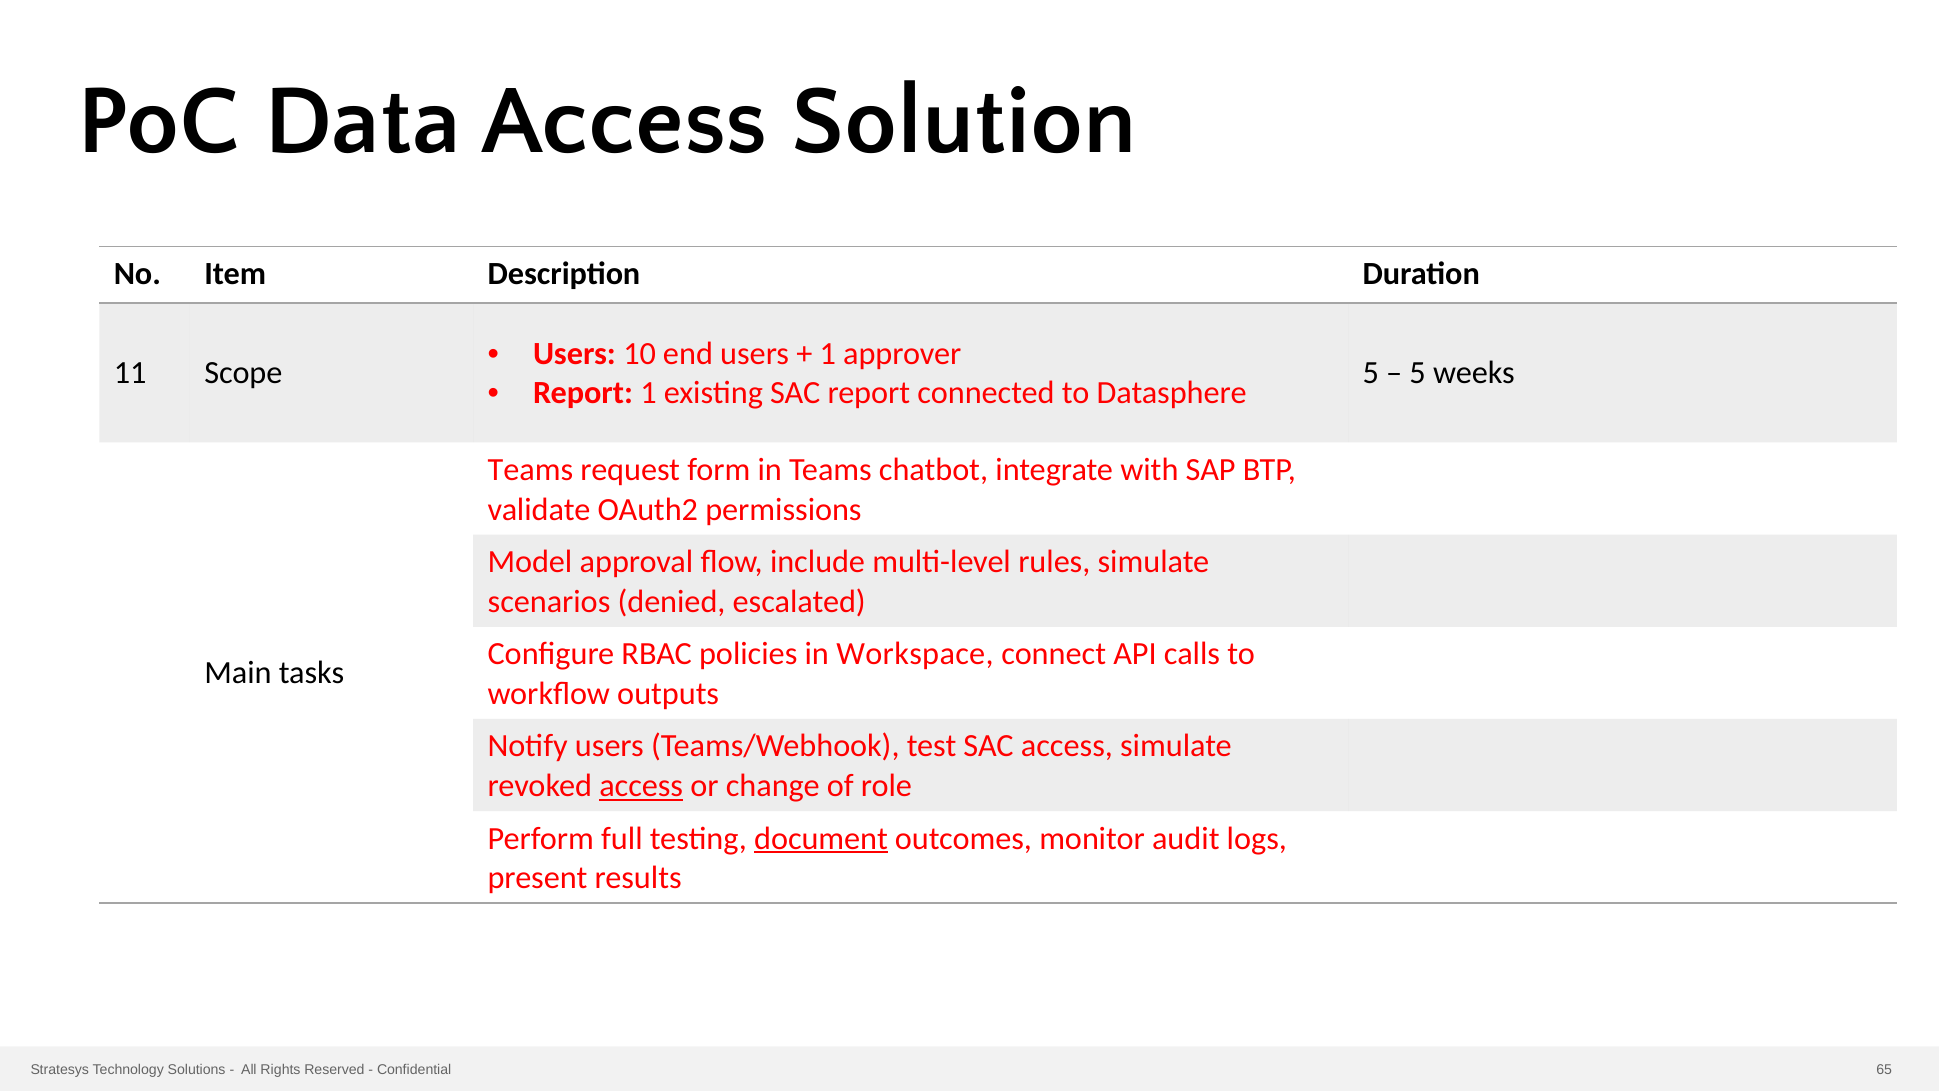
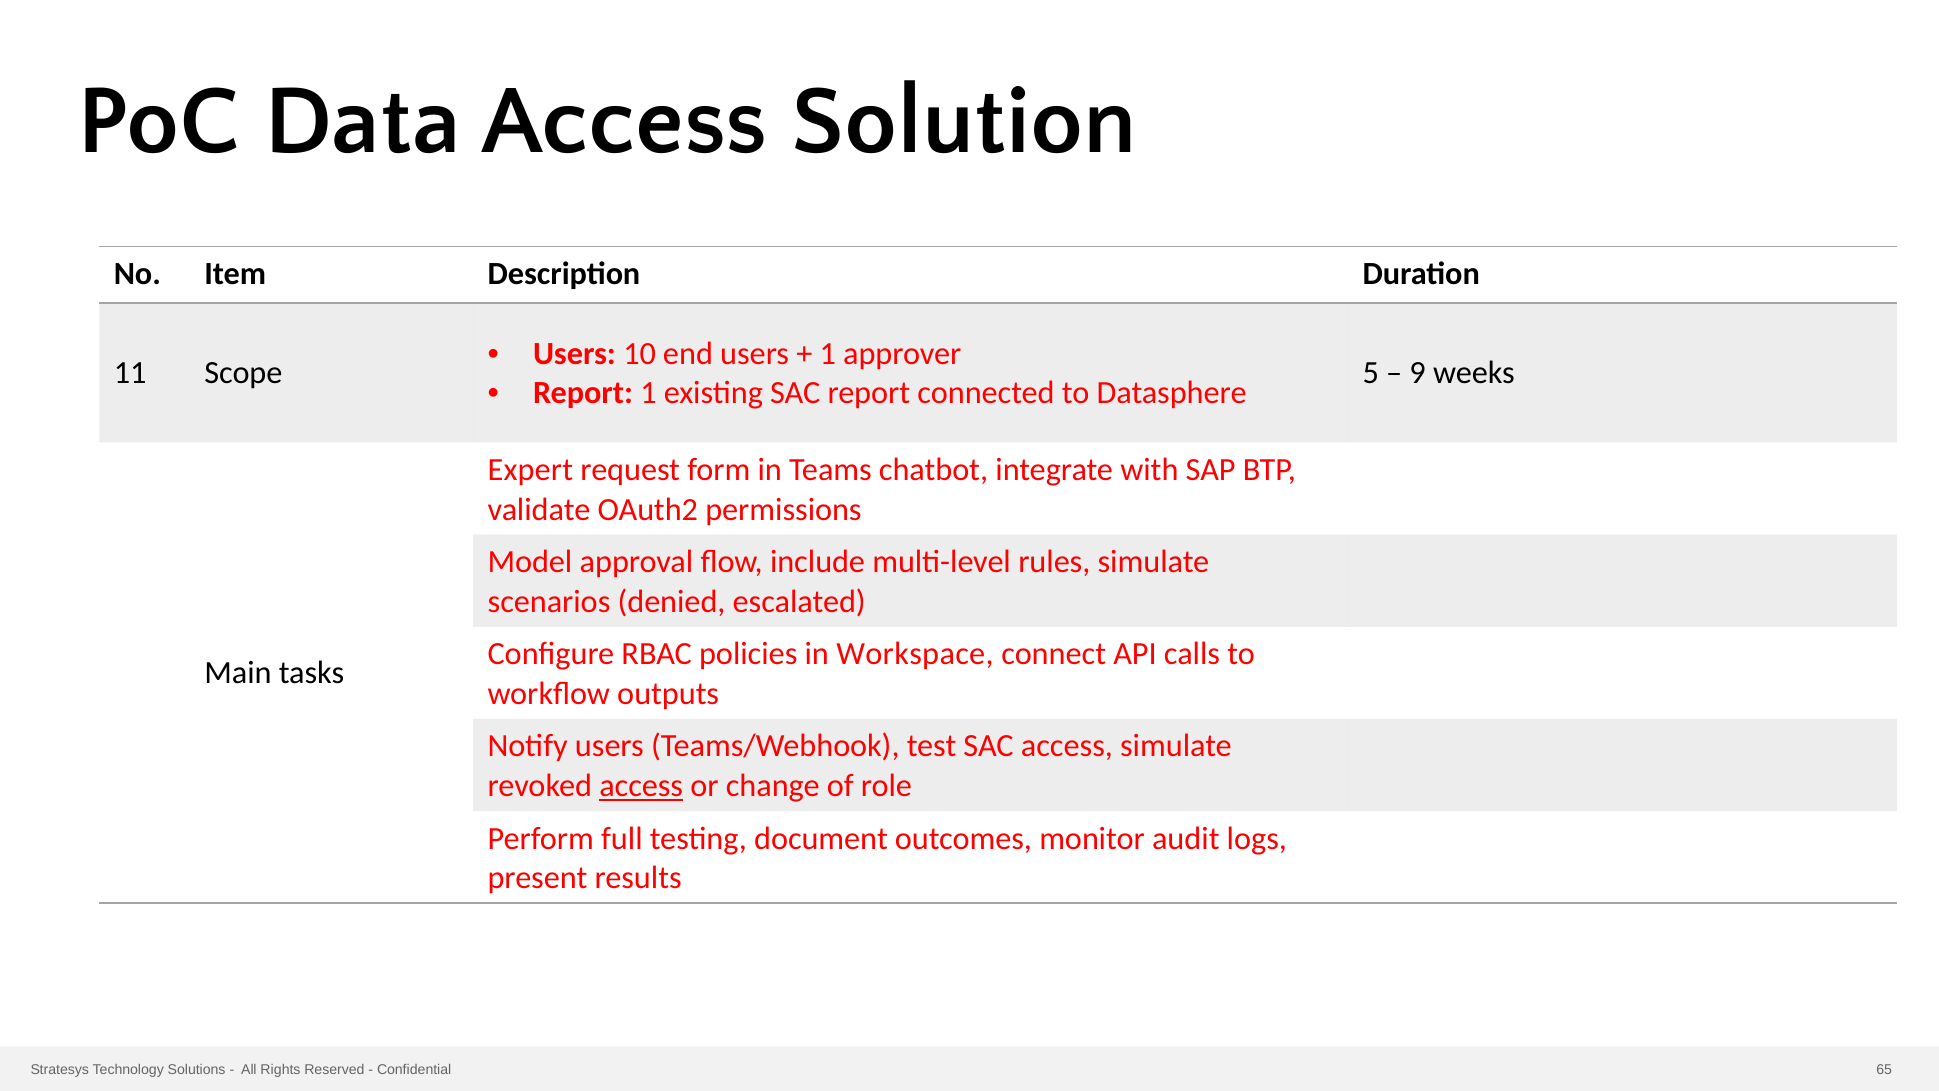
5: 5 -> 9 (1418, 373)
Teams: Teams -> Expert (530, 470)
document underline: present -> none (821, 838)
